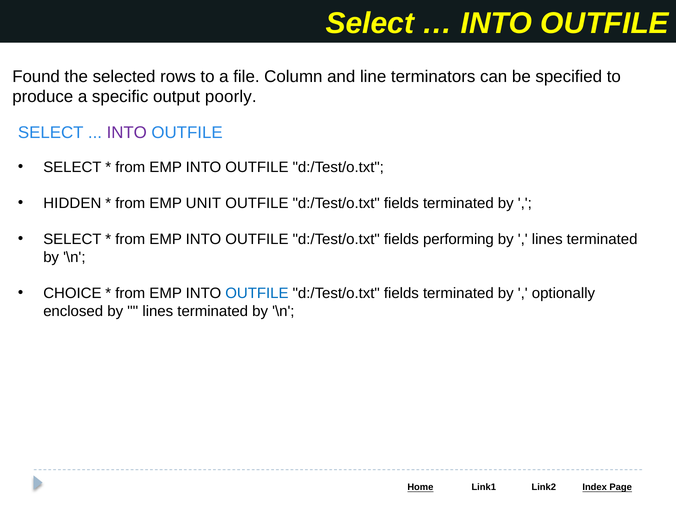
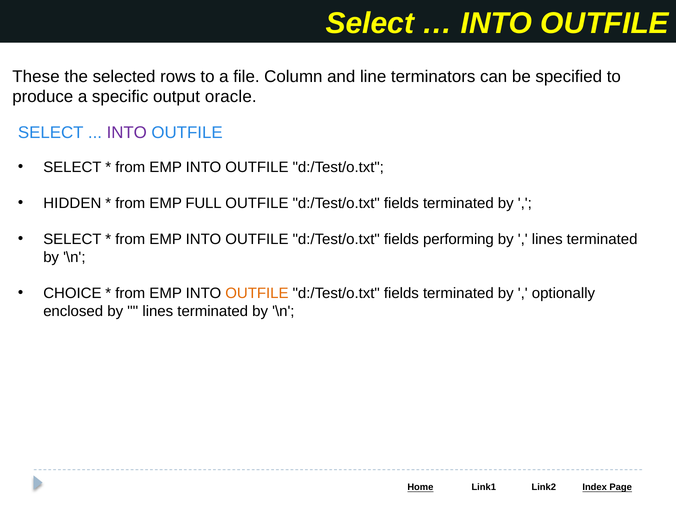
Found: Found -> These (36, 77)
poorly: poorly -> oracle (231, 97)
UNIT: UNIT -> FULL (204, 203)
OUTFILE colour: blue -> orange (257, 293)
